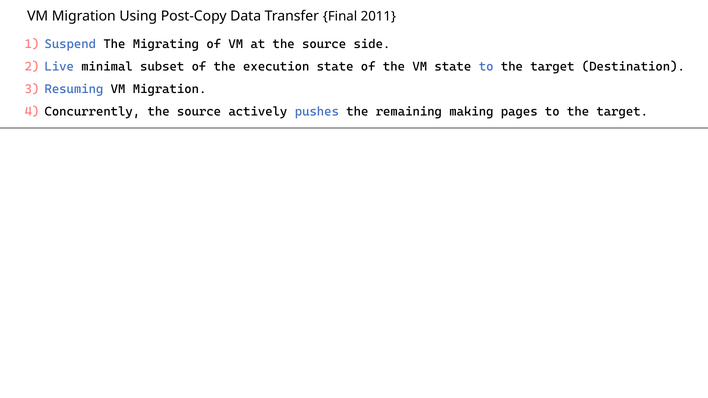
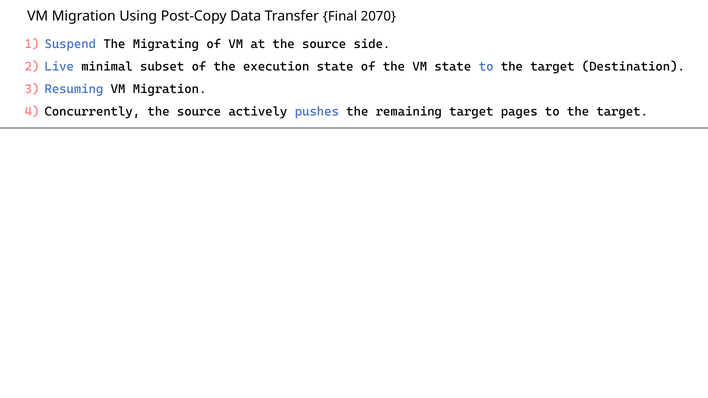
2011: 2011 -> 2070 (378, 16)
remaining making: making -> target (471, 112)
